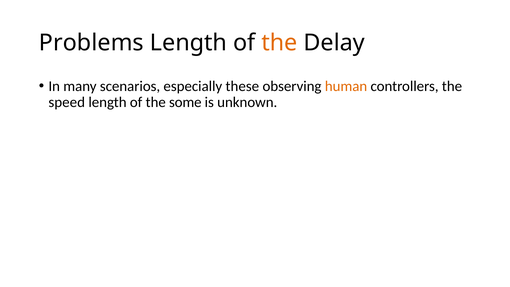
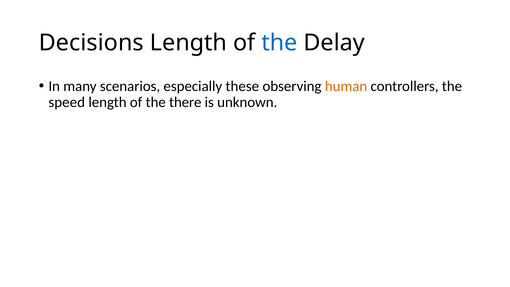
Problems: Problems -> Decisions (91, 43)
the colour: orange -> blue (279, 43)
some: some -> there (185, 102)
